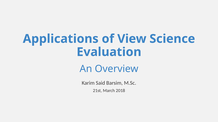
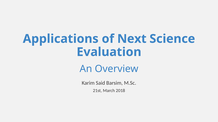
View: View -> Next (132, 39)
